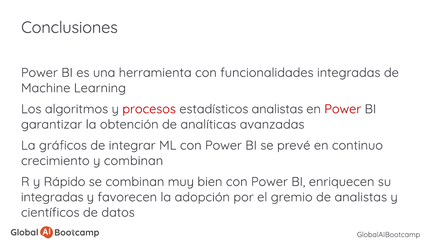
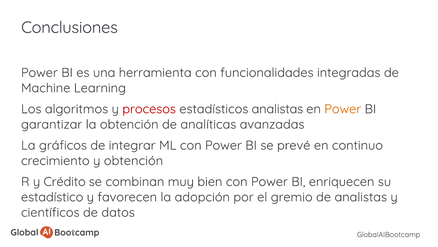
Power colour: red -> orange (343, 109)
y combinan: combinan -> obtención (133, 160)
Rápido: Rápido -> Crédito (65, 181)
integradas: integradas -> estadístico (52, 197)
